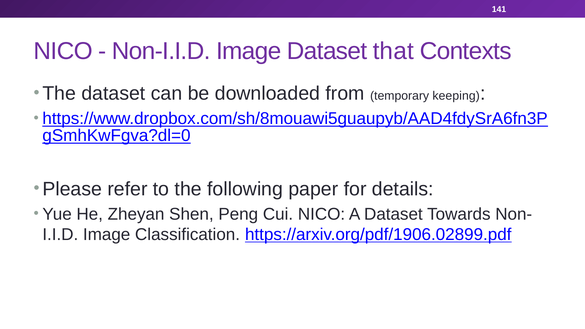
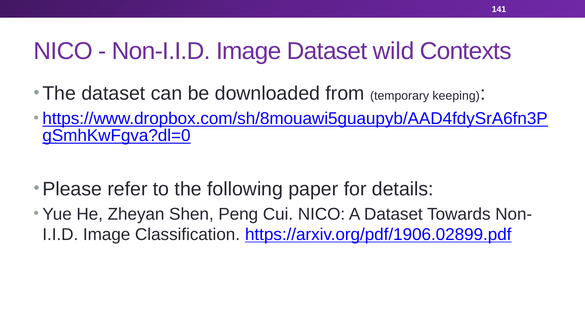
that: that -> wild (393, 51)
